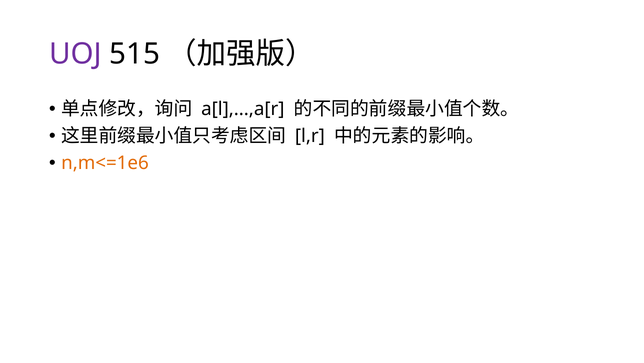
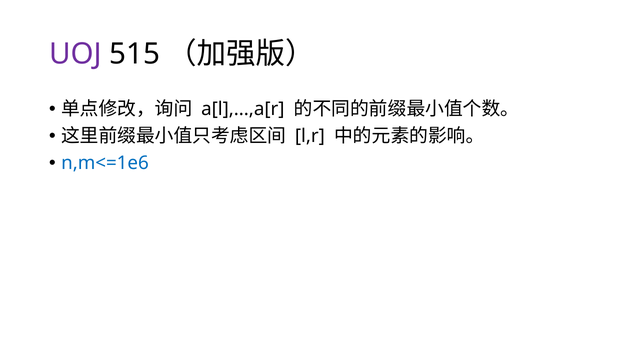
n,m<=1e6 colour: orange -> blue (105, 163)
